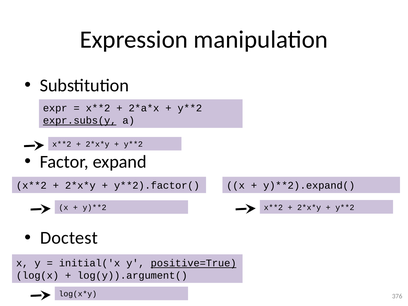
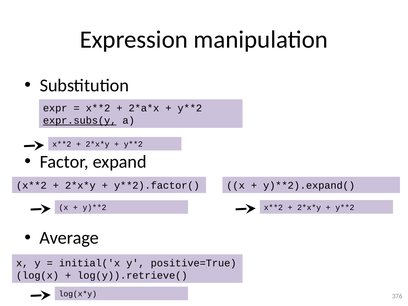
Doctest: Doctest -> Average (69, 238)
positive=True underline: present -> none (194, 263)
log(y)).argument(: log(y)).argument( -> log(y)).retrieve( (132, 275)
